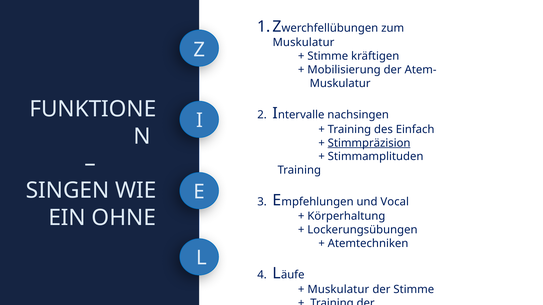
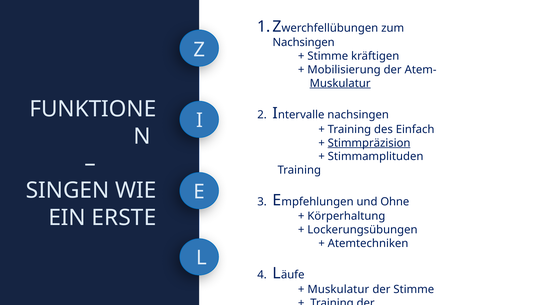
Muskulatur: Muskulatur -> Nachsingen (304, 43)
Muskulatur underline: none -> present (340, 83)
Vocal: Vocal -> Ohne (395, 202)
OHNE: OHNE -> ERSTE (124, 218)
